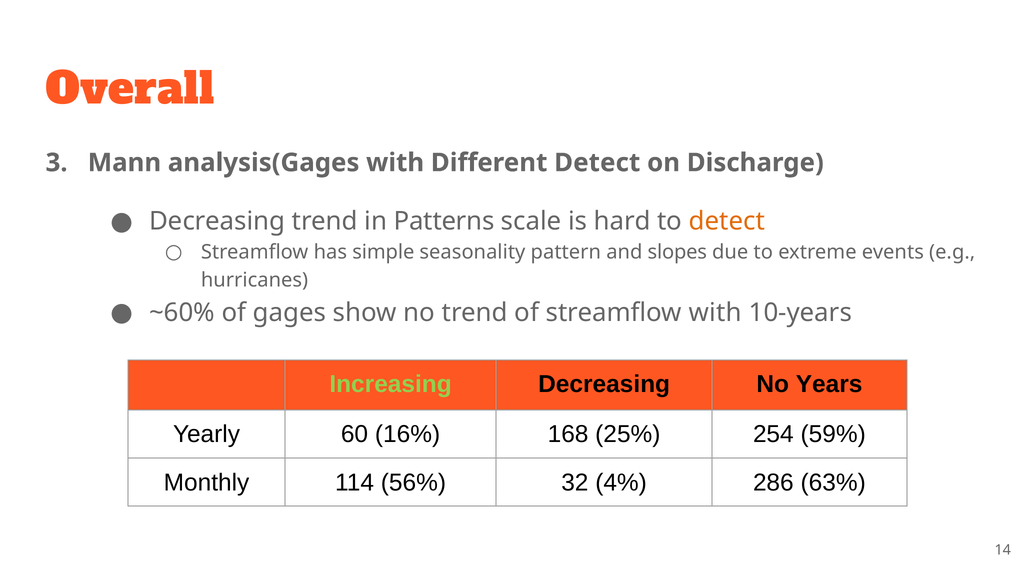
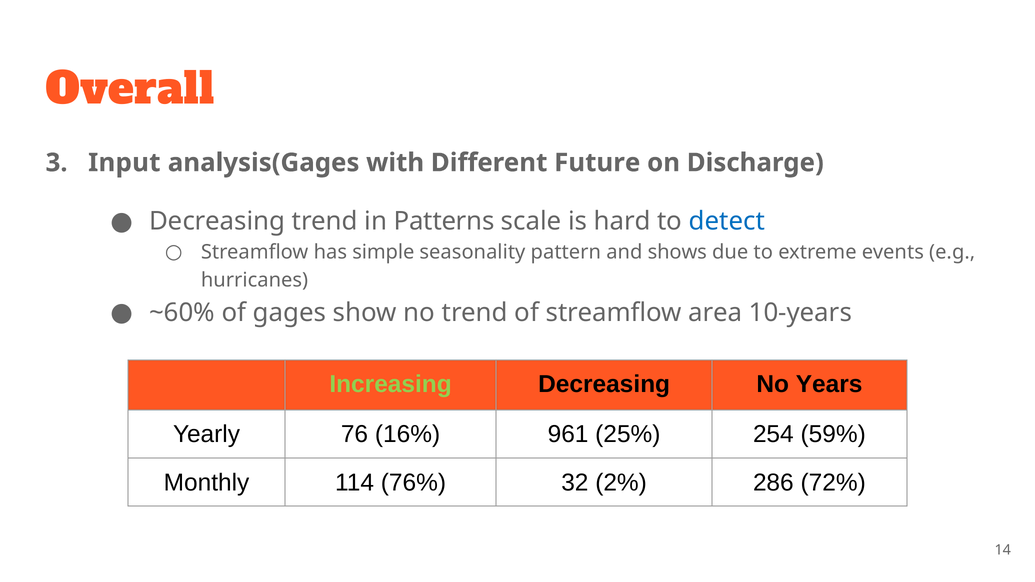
Mann: Mann -> Input (124, 163)
Different Detect: Detect -> Future (597, 163)
detect colour: orange -> blue (727, 221)
slopes: slopes -> shows (677, 252)
streamflow with: with -> area (715, 313)
60: 60 -> 76 (355, 435)
168: 168 -> 961 (568, 435)
56%: 56% -> 76% (413, 483)
4%: 4% -> 2% (621, 483)
63%: 63% -> 72% (833, 483)
